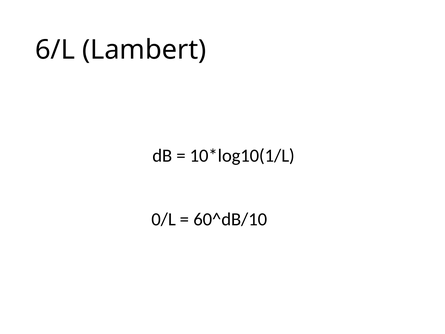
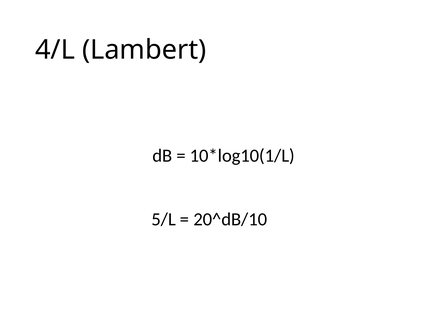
6/L: 6/L -> 4/L (55, 50)
0/L: 0/L -> 5/L (164, 219)
60^dB/10: 60^dB/10 -> 20^dB/10 (230, 219)
